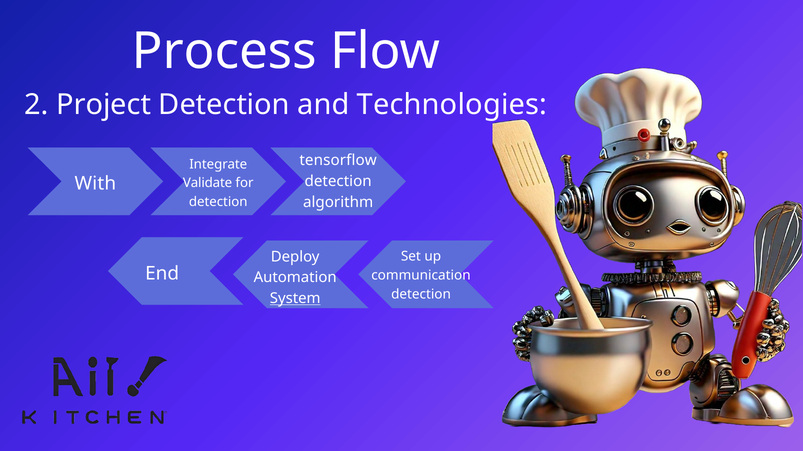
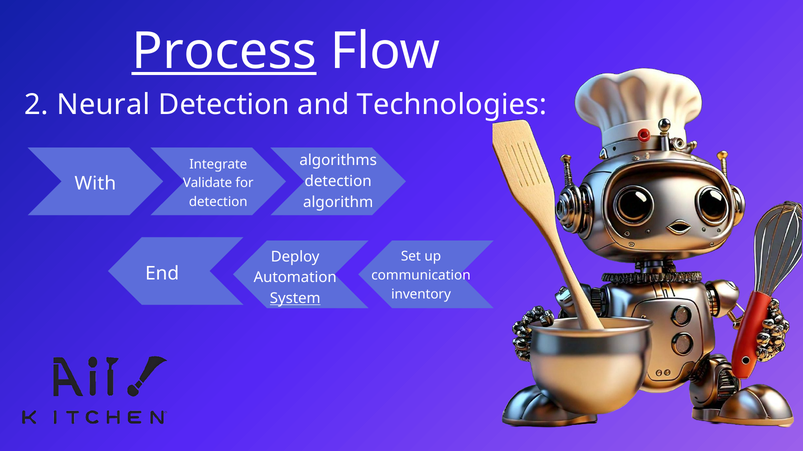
Process underline: none -> present (224, 52)
Project: Project -> Neural (103, 105)
tensorflow: tensorflow -> algorithms (338, 160)
detection: detection -> inventory (421, 295)
